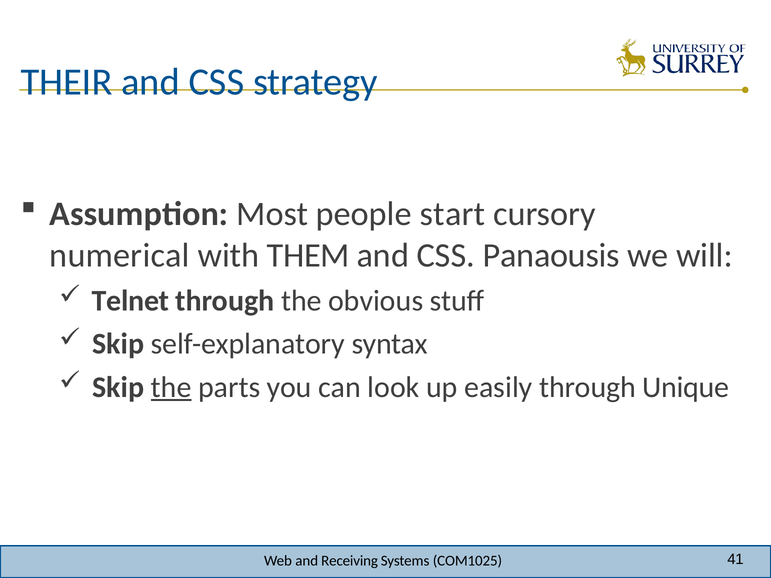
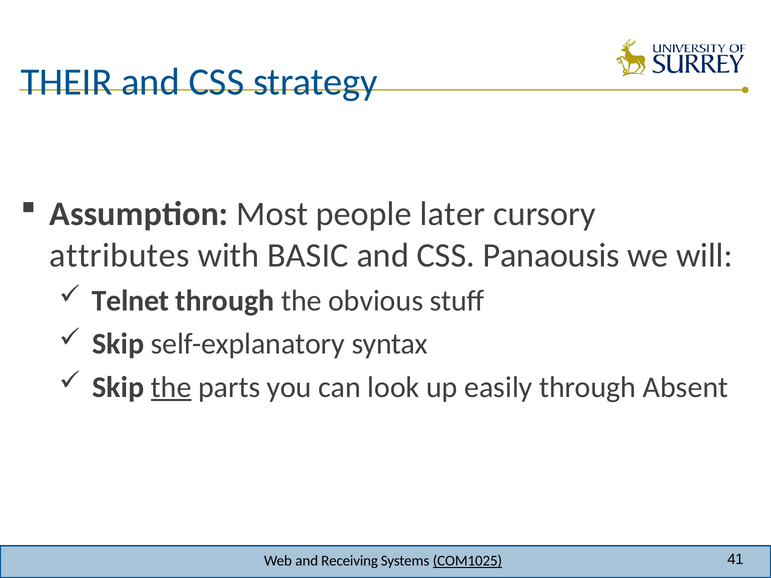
start: start -> later (453, 214)
numerical: numerical -> attributes (119, 255)
THEM: THEM -> BASIC (308, 255)
Unique: Unique -> Absent (686, 387)
COM1025 underline: none -> present (467, 561)
